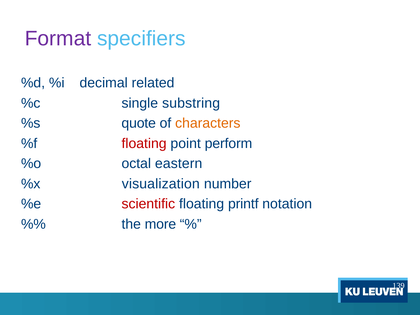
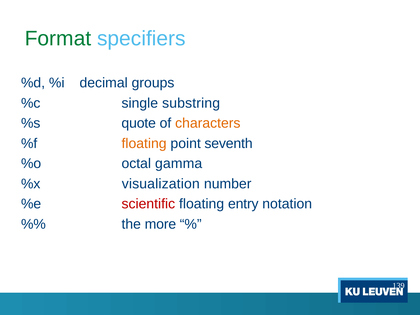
Format colour: purple -> green (58, 38)
related: related -> groups (153, 83)
floating colour: red -> orange (144, 143)
perform: perform -> seventh (229, 143)
eastern: eastern -> gamma (179, 164)
printf: printf -> entry (243, 204)
